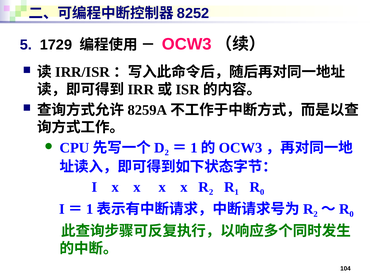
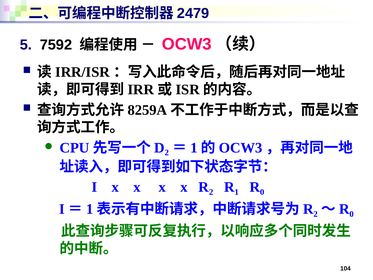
8252: 8252 -> 2479 (193, 13)
1729: 1729 -> 7592 (56, 45)
